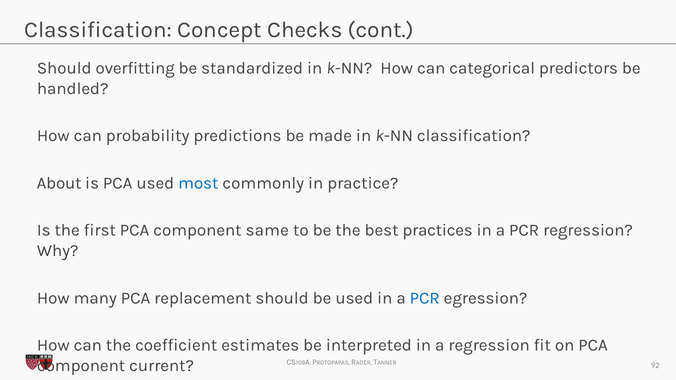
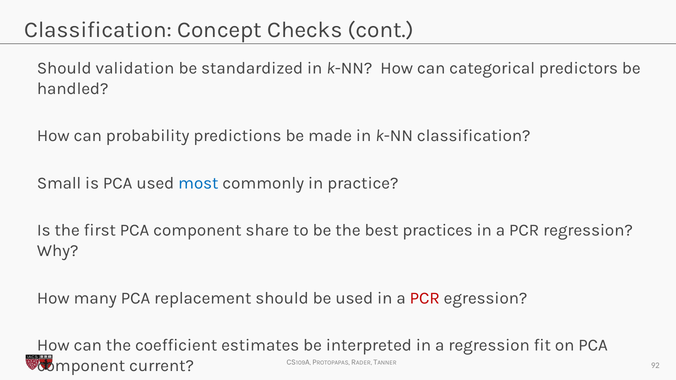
overfitting: overfitting -> validation (135, 68)
About: About -> Small (59, 183)
same: same -> share (267, 231)
PCR colour: blue -> red (425, 298)
